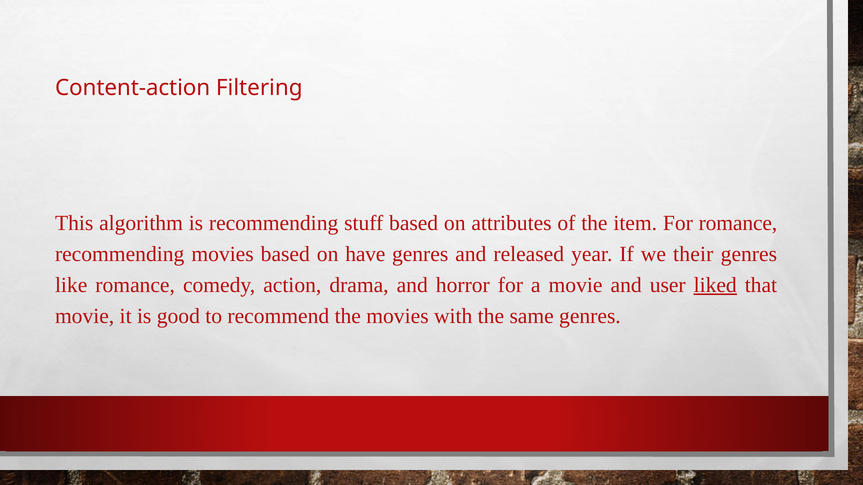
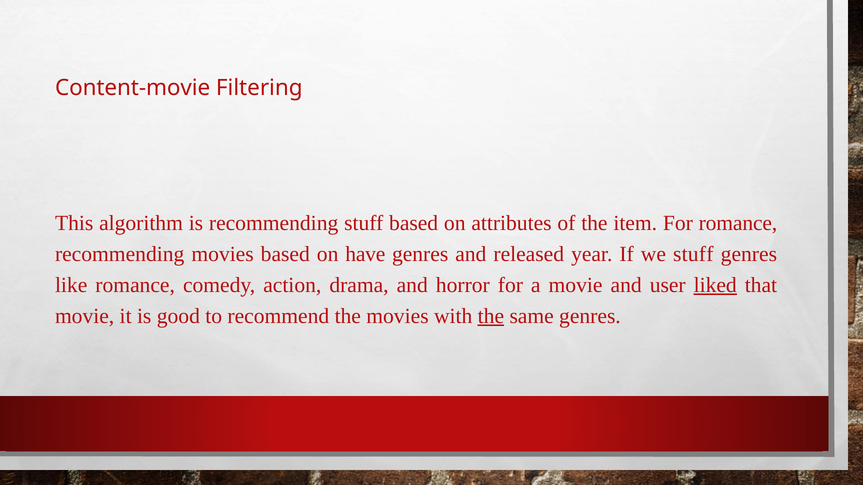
Content-action: Content-action -> Content-movie (133, 88)
we their: their -> stuff (693, 254)
the underline: none -> present (491, 316)
